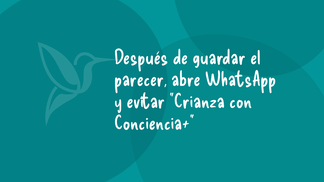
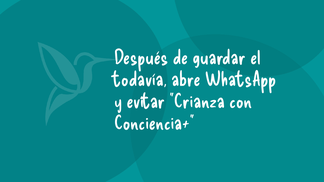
parecer: parecer -> todavía (141, 80)
